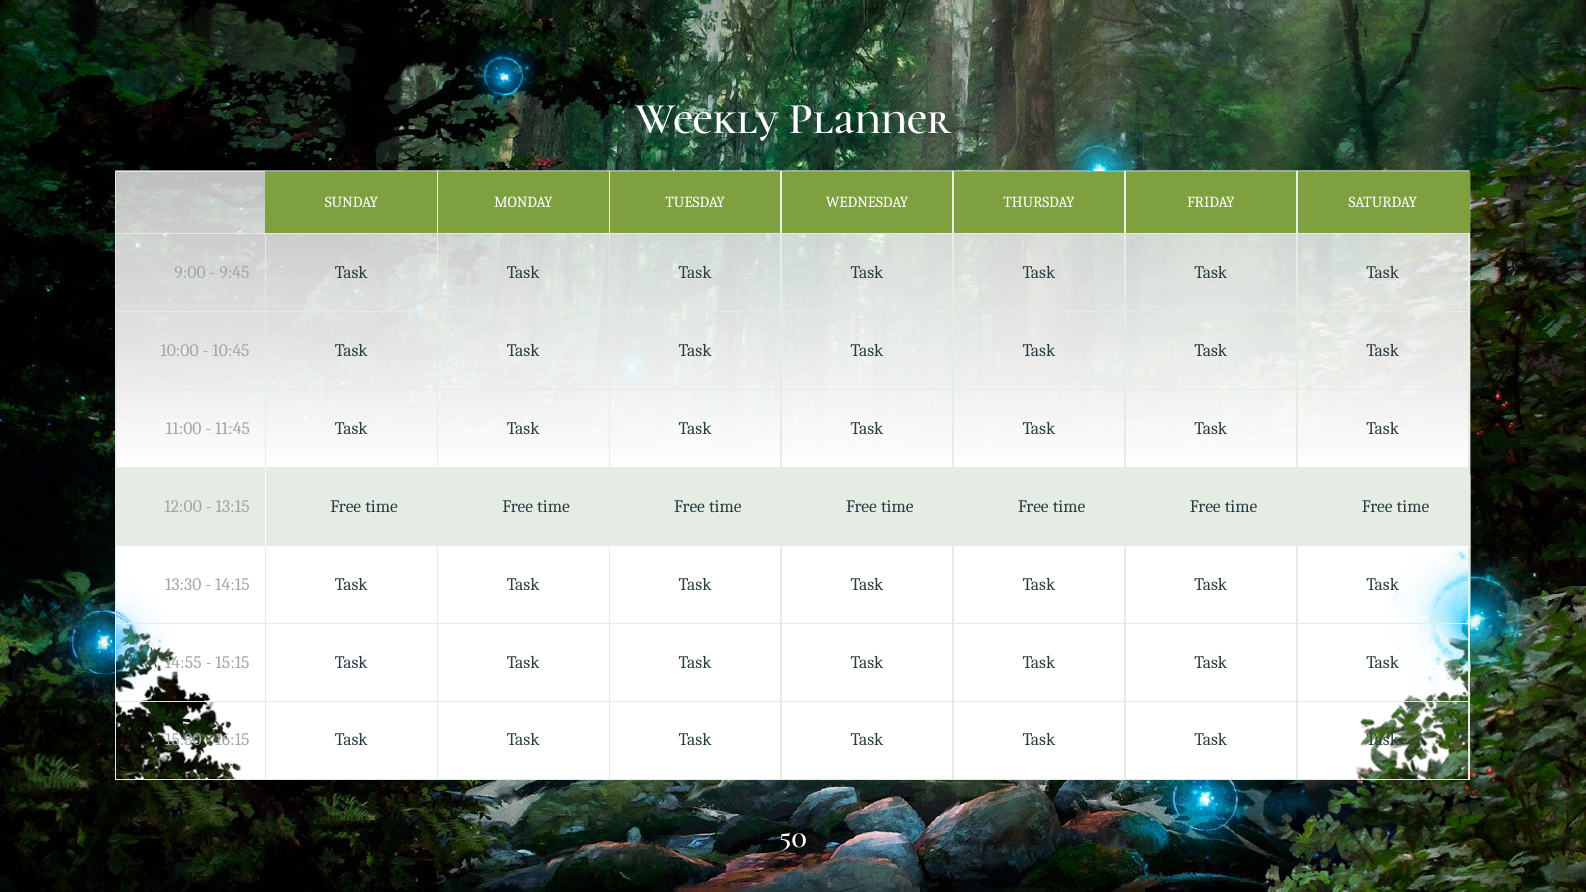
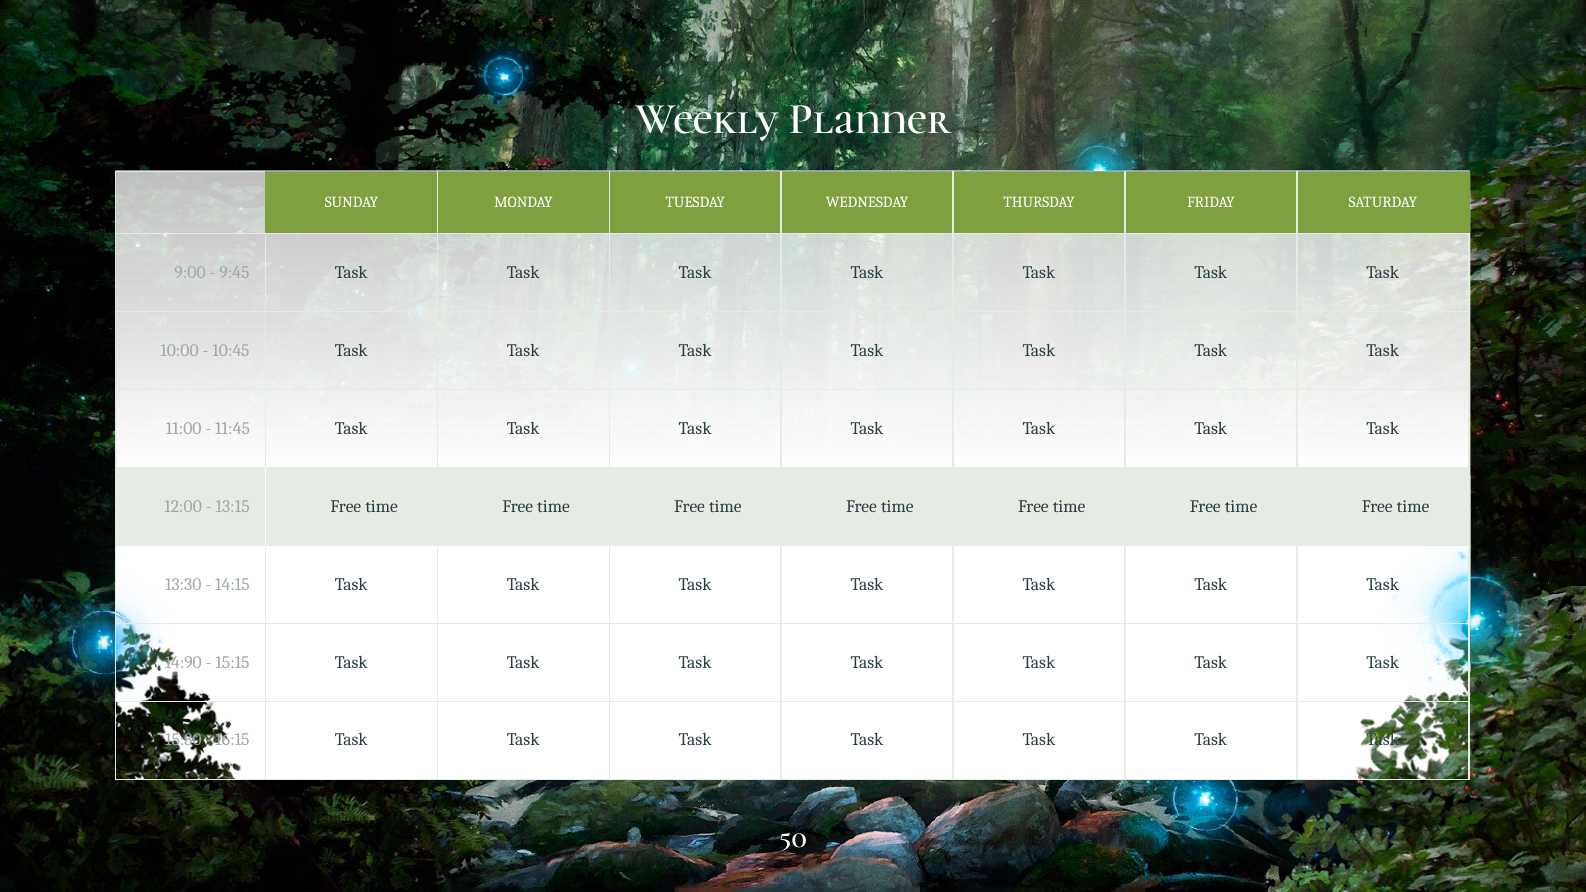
14:55: 14:55 -> 14:90 (183, 662)
